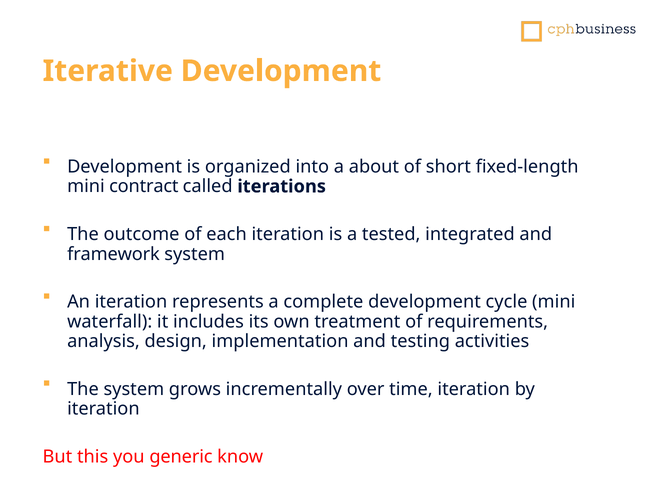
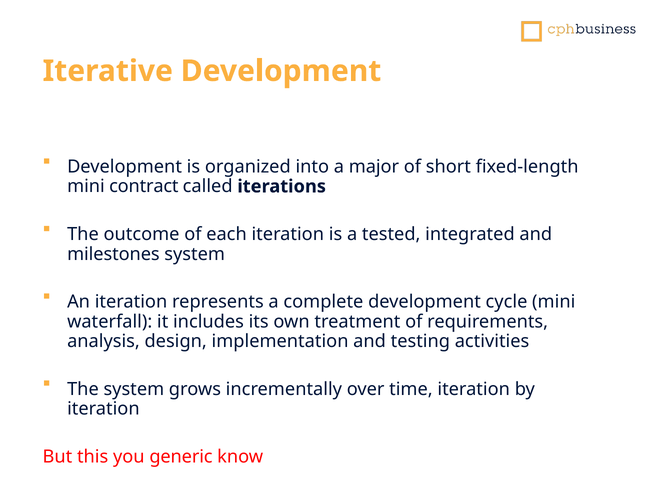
about: about -> major (374, 167)
framework: framework -> milestones (113, 254)
